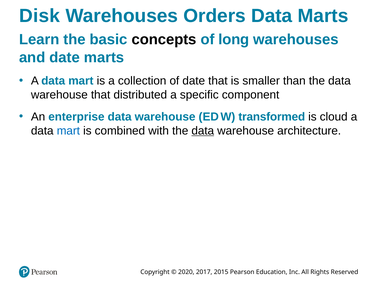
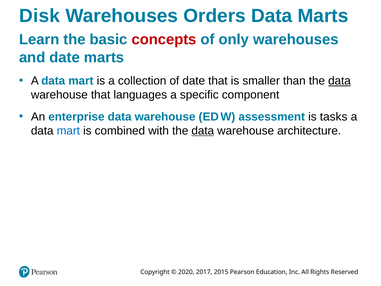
concepts colour: black -> red (164, 40)
long: long -> only (234, 40)
data underline: none -> present (339, 81)
distributed: distributed -> languages (140, 95)
transformed: transformed -> assessment (272, 117)
cloud: cloud -> tasks (334, 117)
